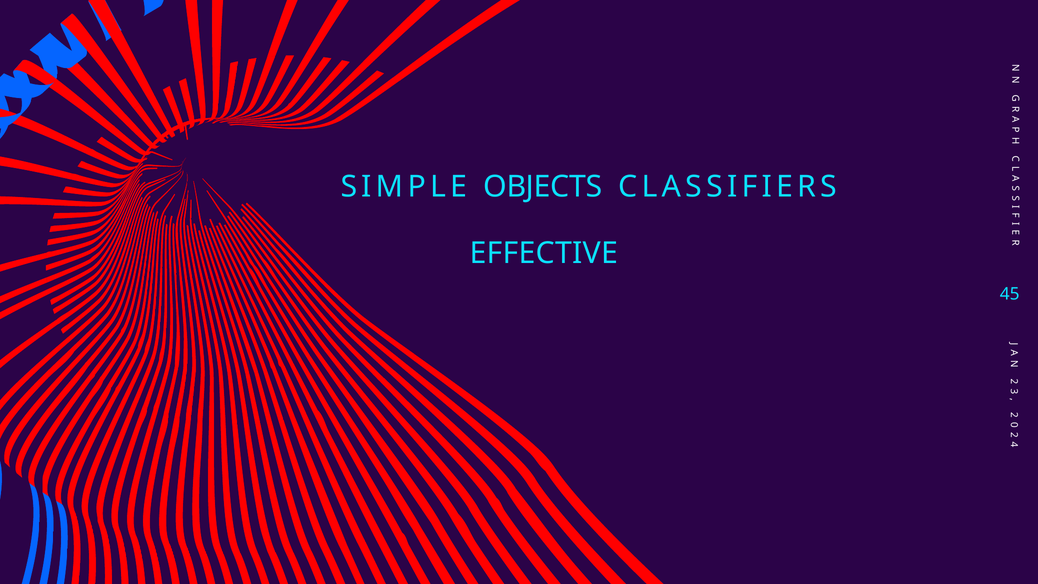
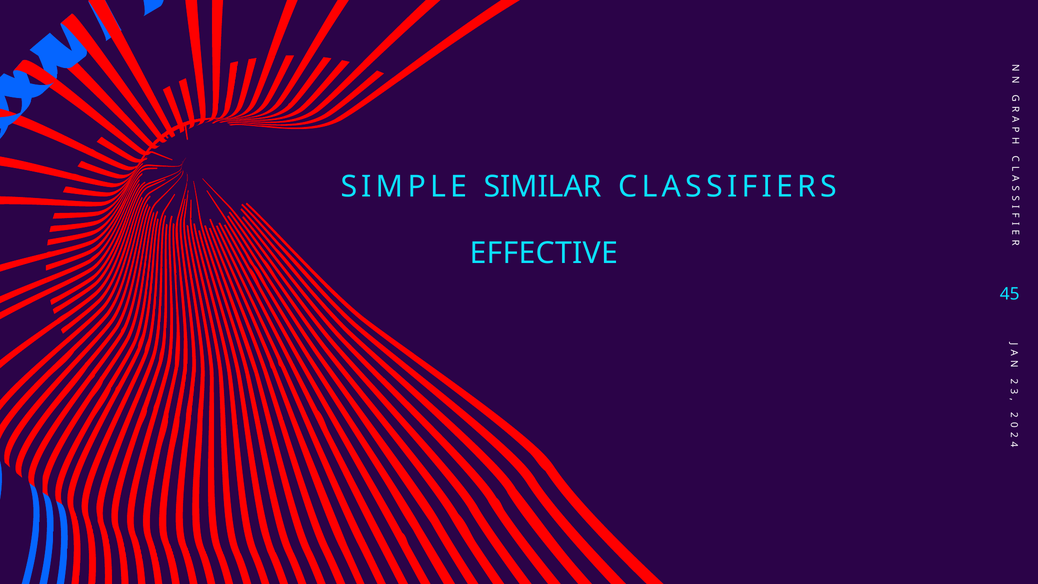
OBJECTS: OBJECTS -> SIMILAR (543, 186)
